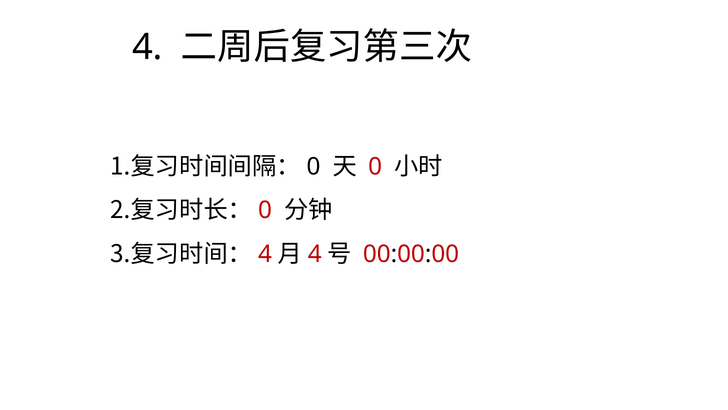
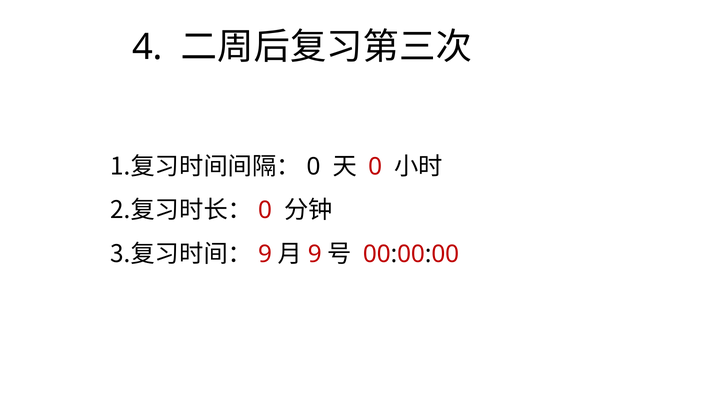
4: 4 -> 9 (265, 254)
4: 4 -> 9 (315, 254)
